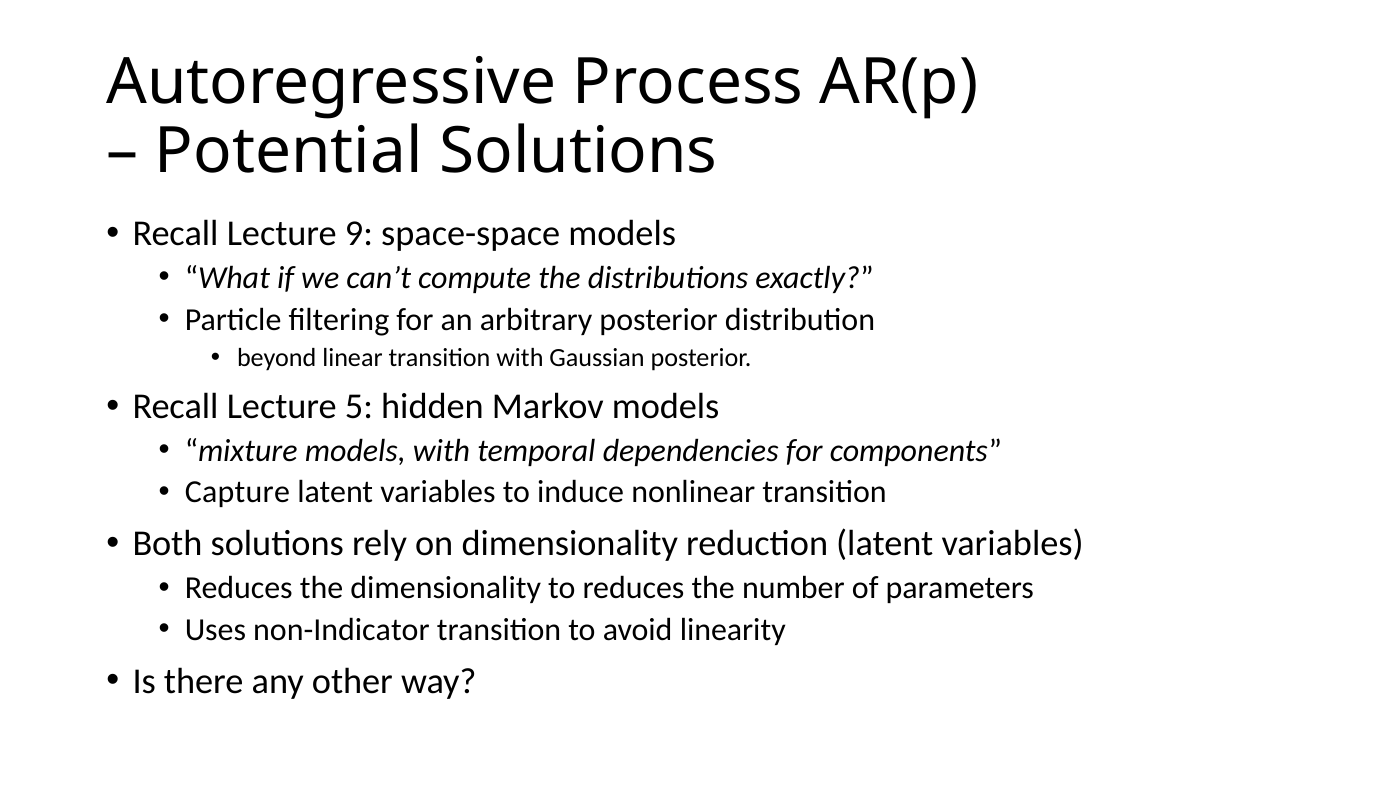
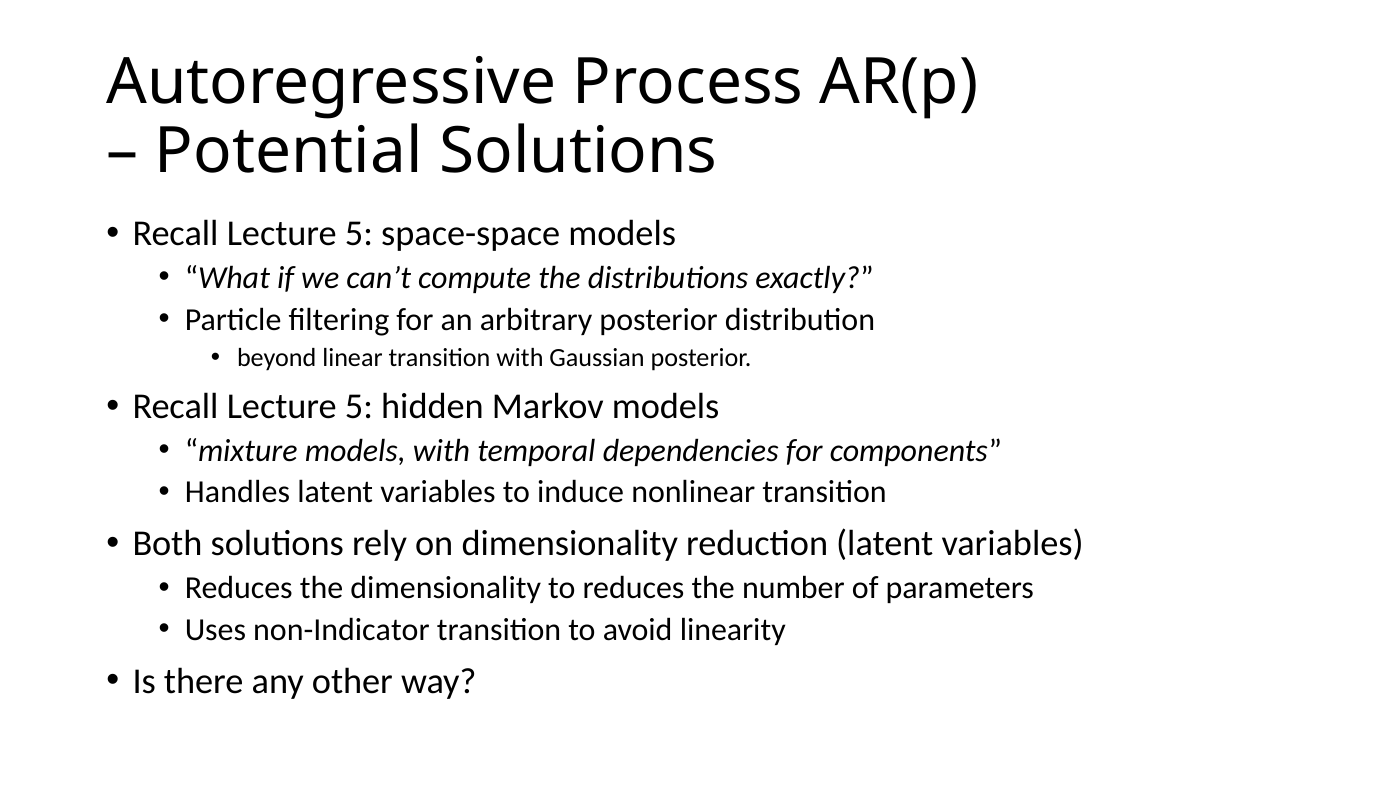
9: 9 -> 5 (359, 234)
Capture: Capture -> Handles (237, 492)
